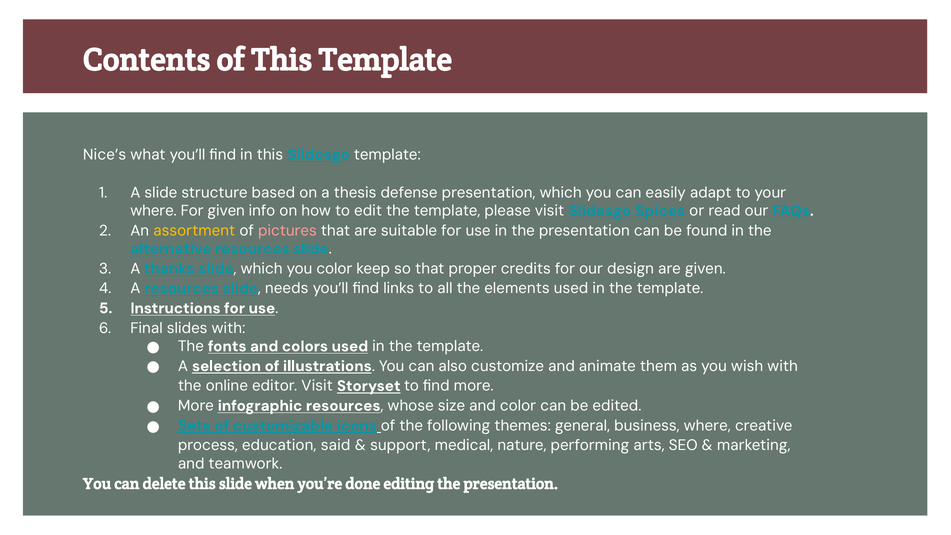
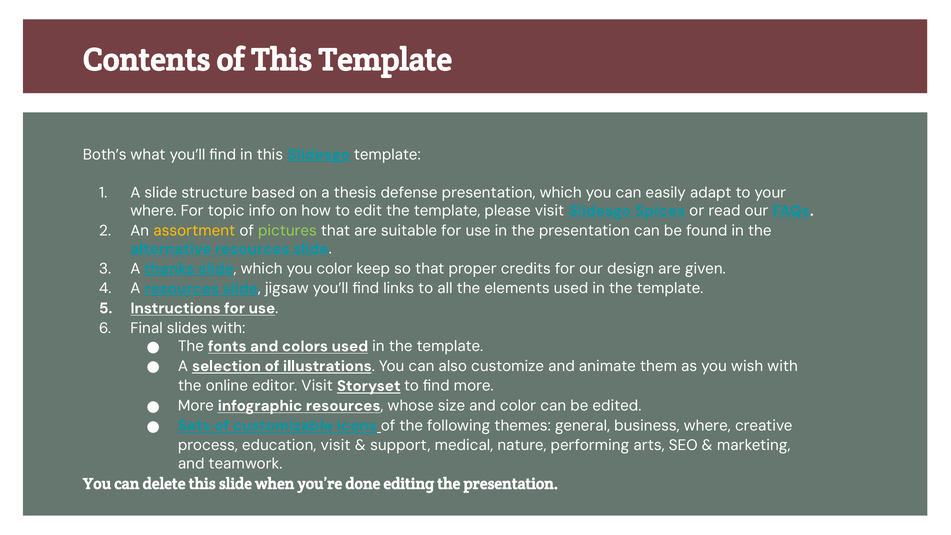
Nice’s: Nice’s -> Both’s (105, 154)
For given: given -> topic (226, 211)
pictures colour: pink -> light green (287, 231)
needs: needs -> jigsaw (287, 288)
education said: said -> visit (336, 445)
